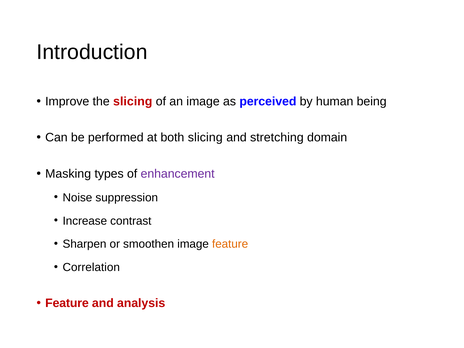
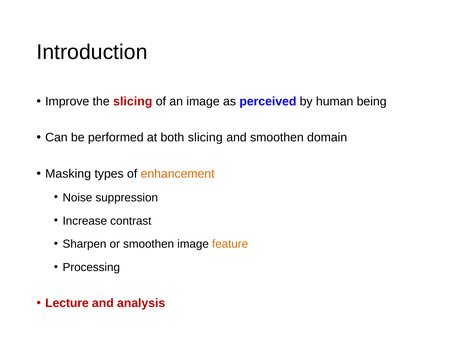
and stretching: stretching -> smoothen (277, 138)
enhancement colour: purple -> orange (178, 174)
Correlation: Correlation -> Processing (91, 267)
Feature: Feature -> Lecture (67, 303)
